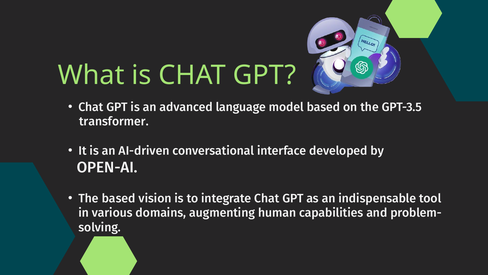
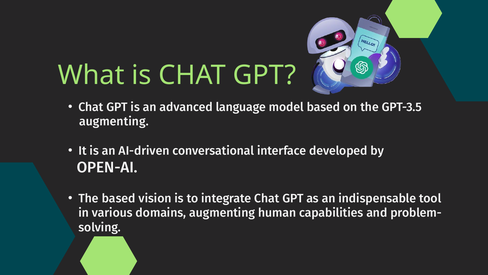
transformer: transformer -> augmenting (114, 121)
